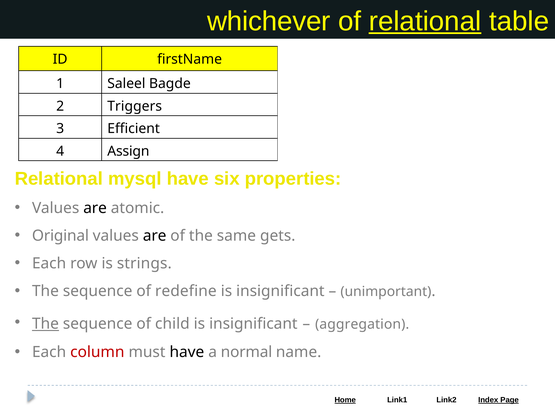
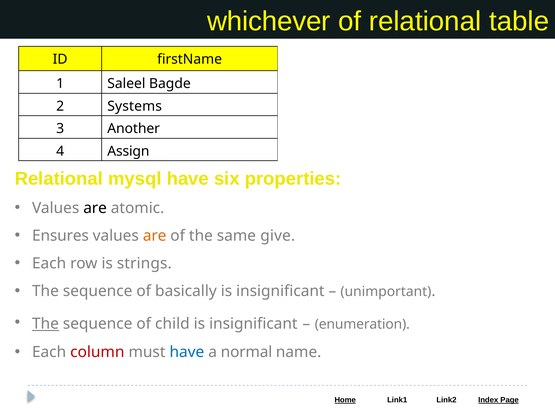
relational underline: present -> none (425, 21)
Triggers: Triggers -> Systems (135, 106)
Efficient: Efficient -> Another (134, 129)
Original: Original -> Ensures (60, 236)
are colour: black -> orange (155, 236)
gets: gets -> give (278, 236)
redefine: redefine -> basically (186, 291)
aggregation: aggregation -> enumeration (362, 325)
have colour: black -> blue (187, 352)
